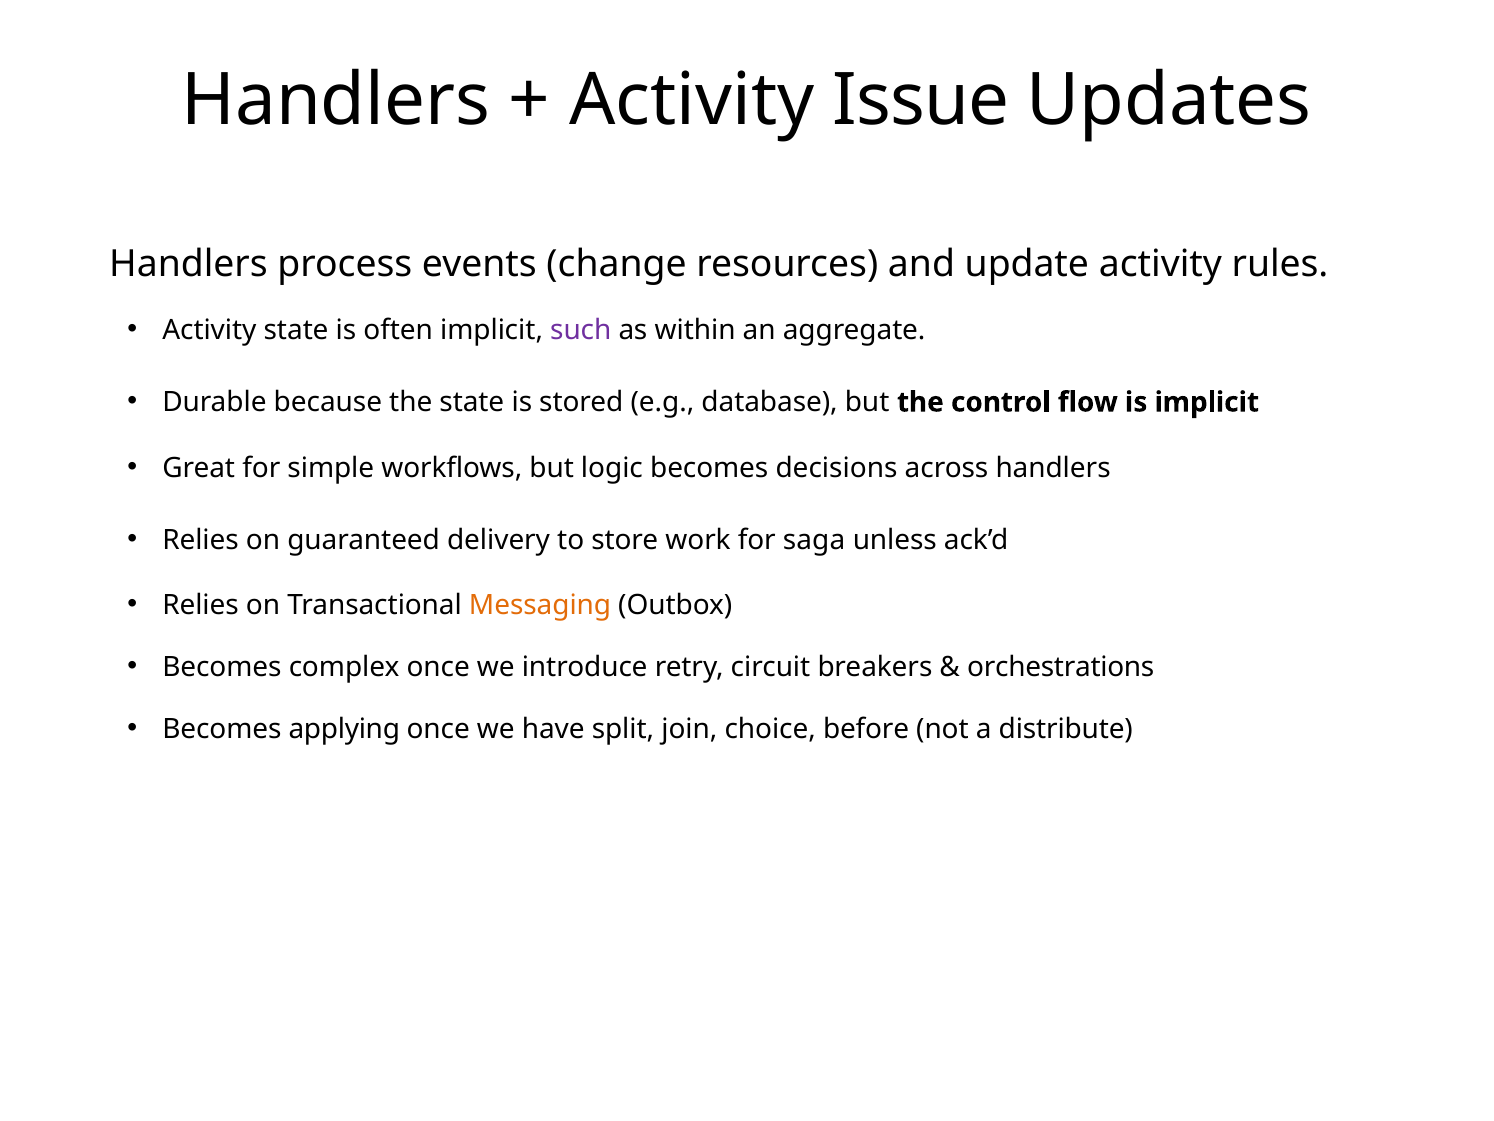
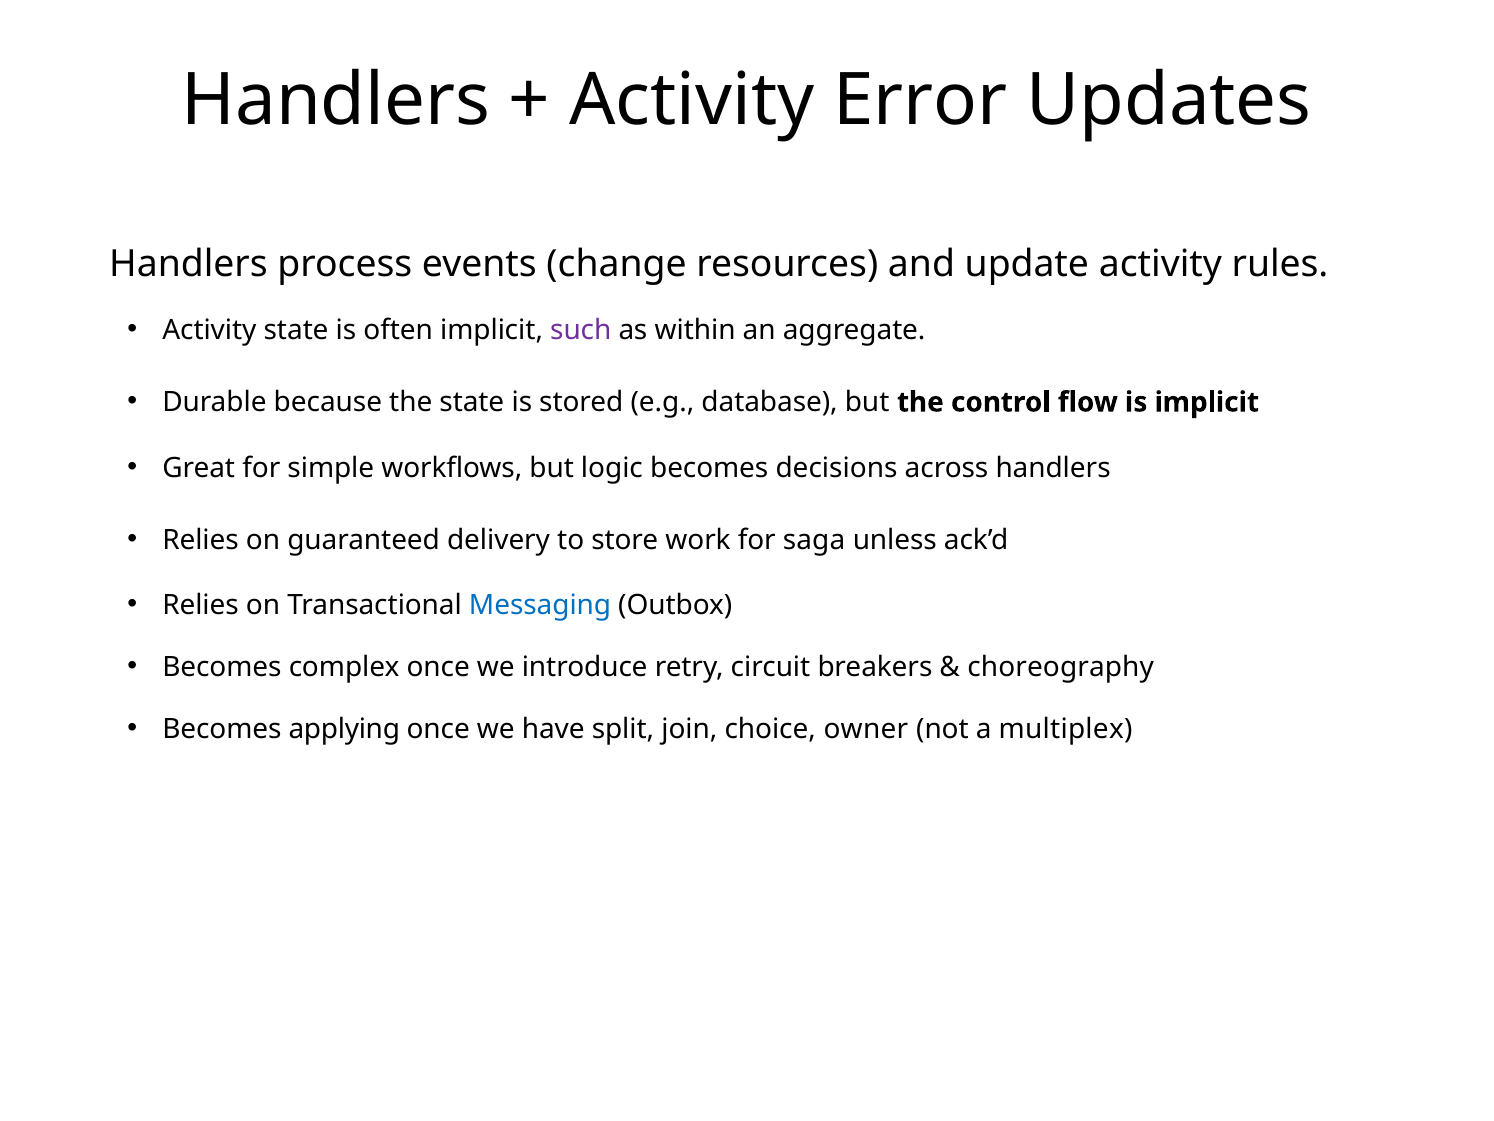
Issue: Issue -> Error (920, 101)
Messaging colour: orange -> blue (540, 605)
orchestrations: orchestrations -> choreography (1061, 667)
before: before -> owner (866, 729)
distribute: distribute -> multiplex (1066, 729)
